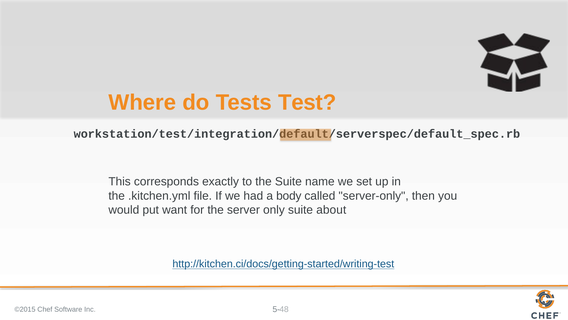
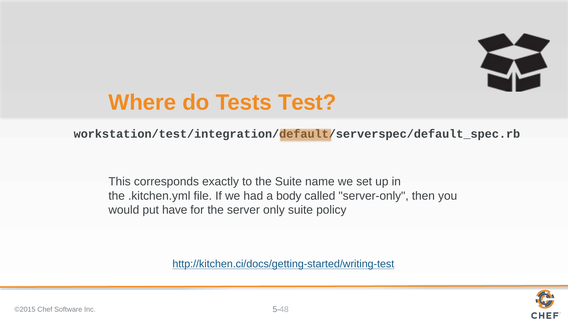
want: want -> have (175, 210)
about: about -> policy (331, 210)
